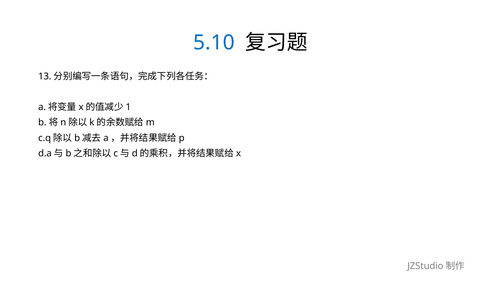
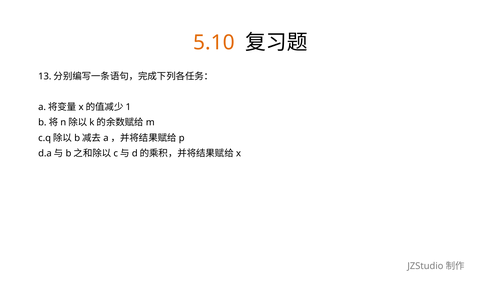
5.10 colour: blue -> orange (214, 42)
